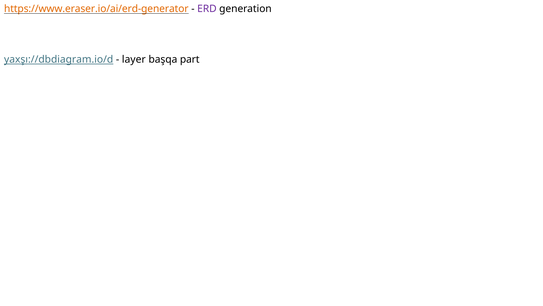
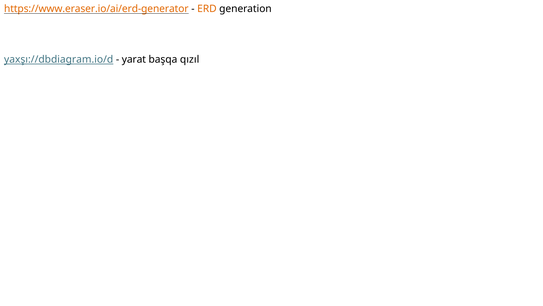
ERD colour: purple -> orange (207, 9)
layer: layer -> yarat (134, 59)
part: part -> qızıl (190, 59)
